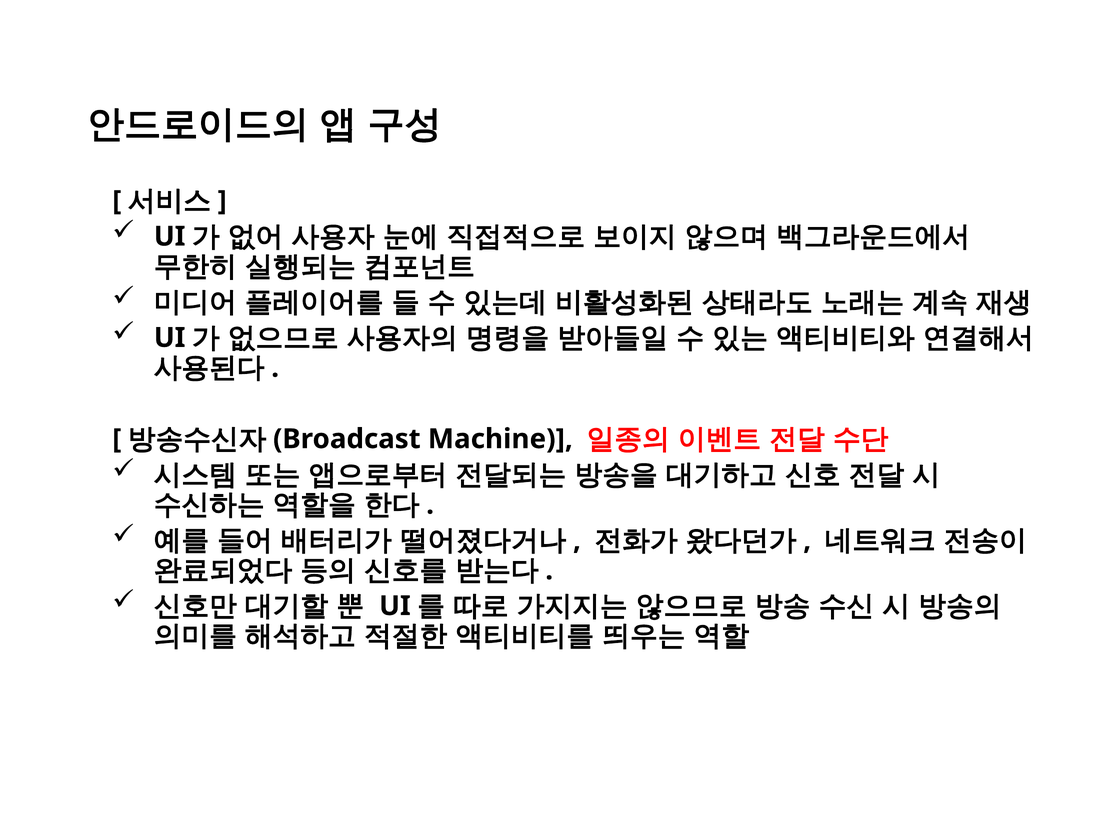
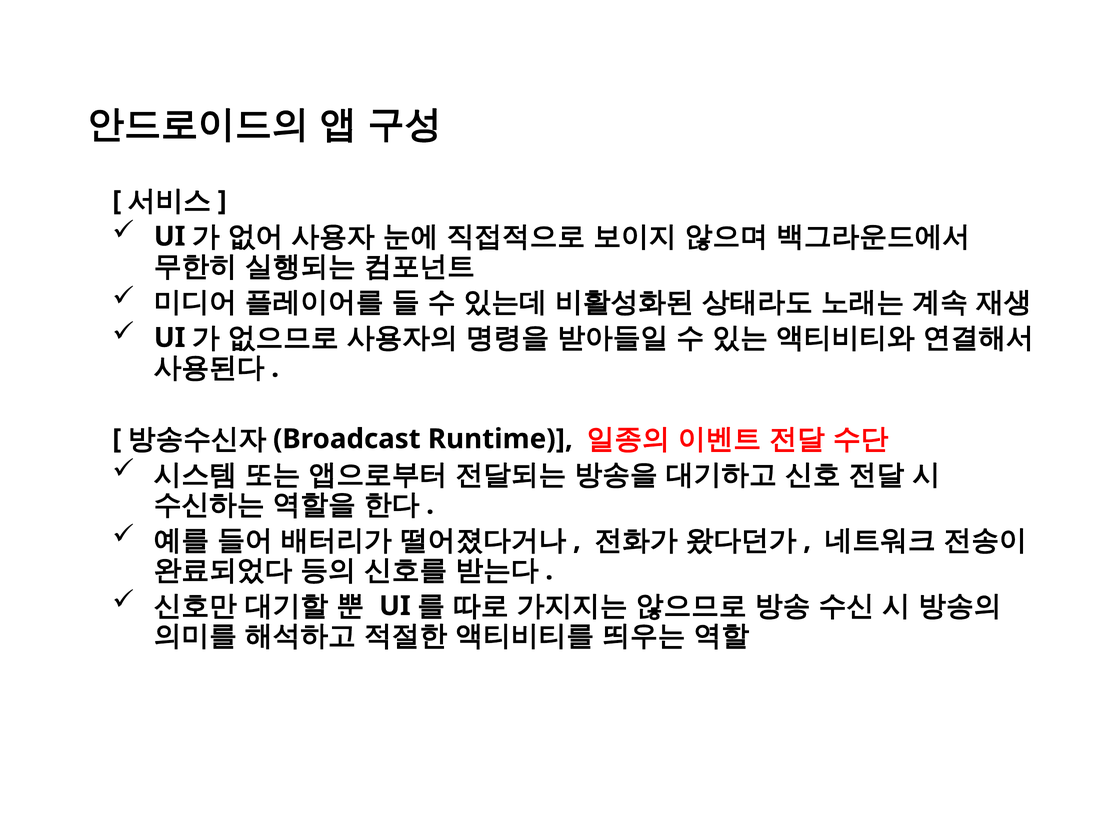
Machine: Machine -> Runtime (500, 439)
